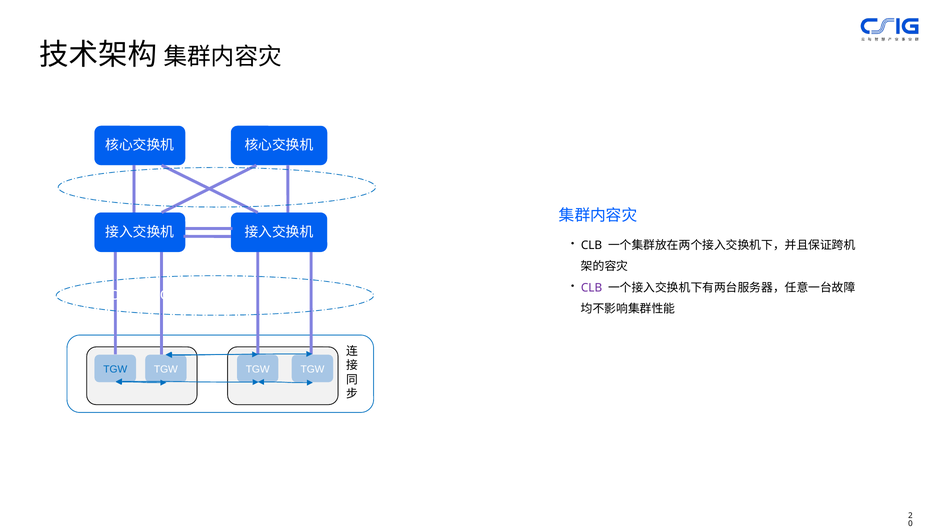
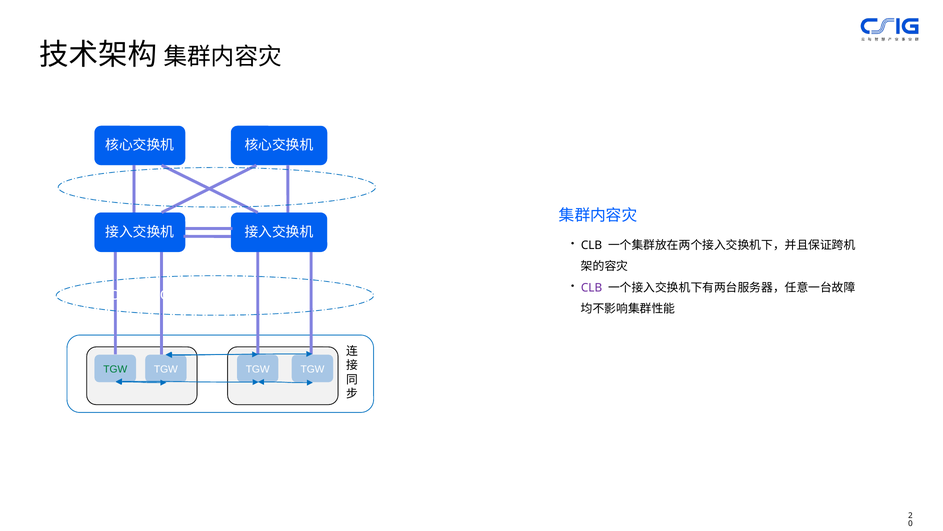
TGW colour: blue -> green (115, 369)
